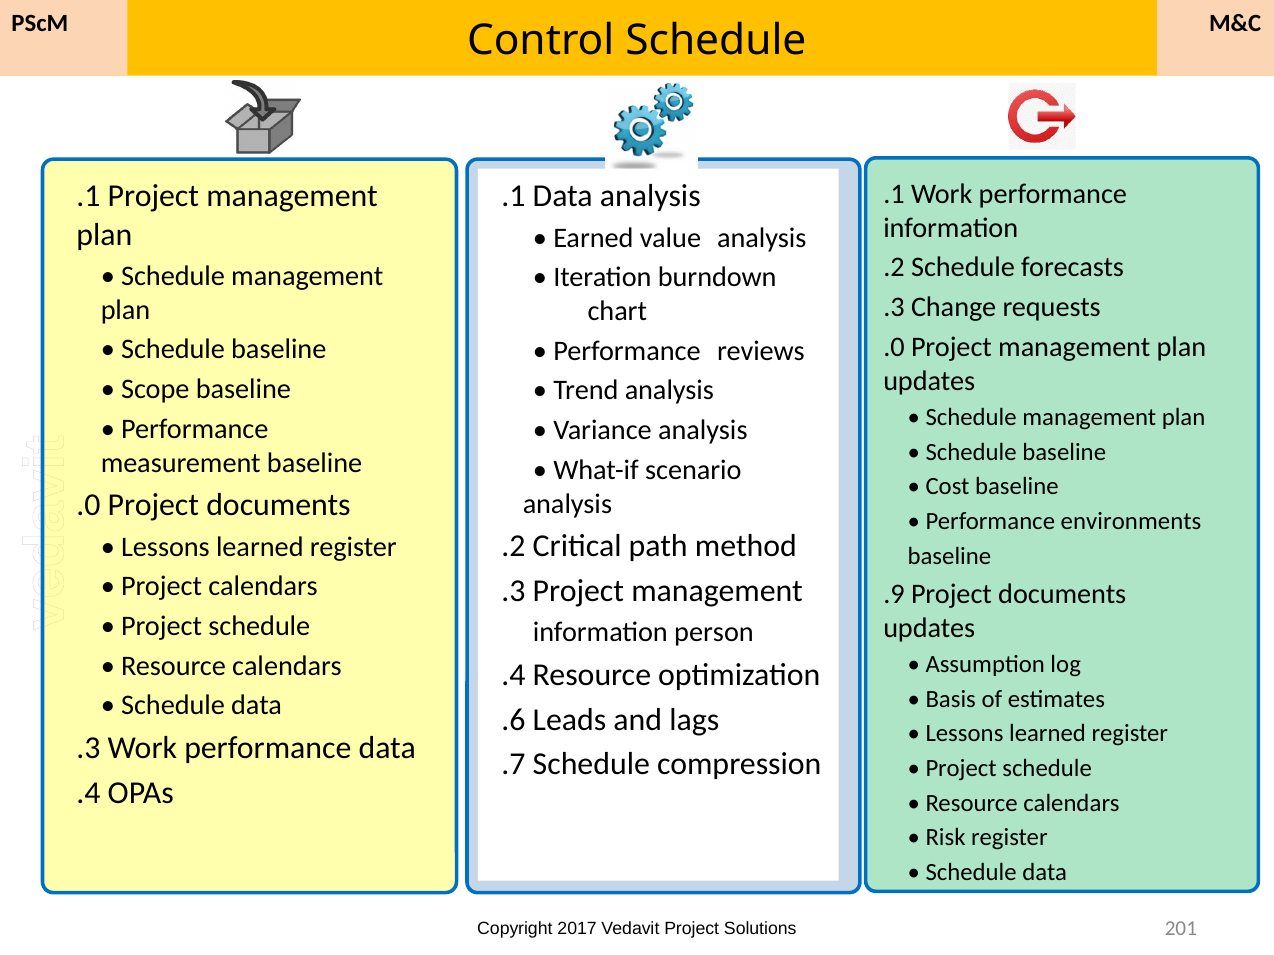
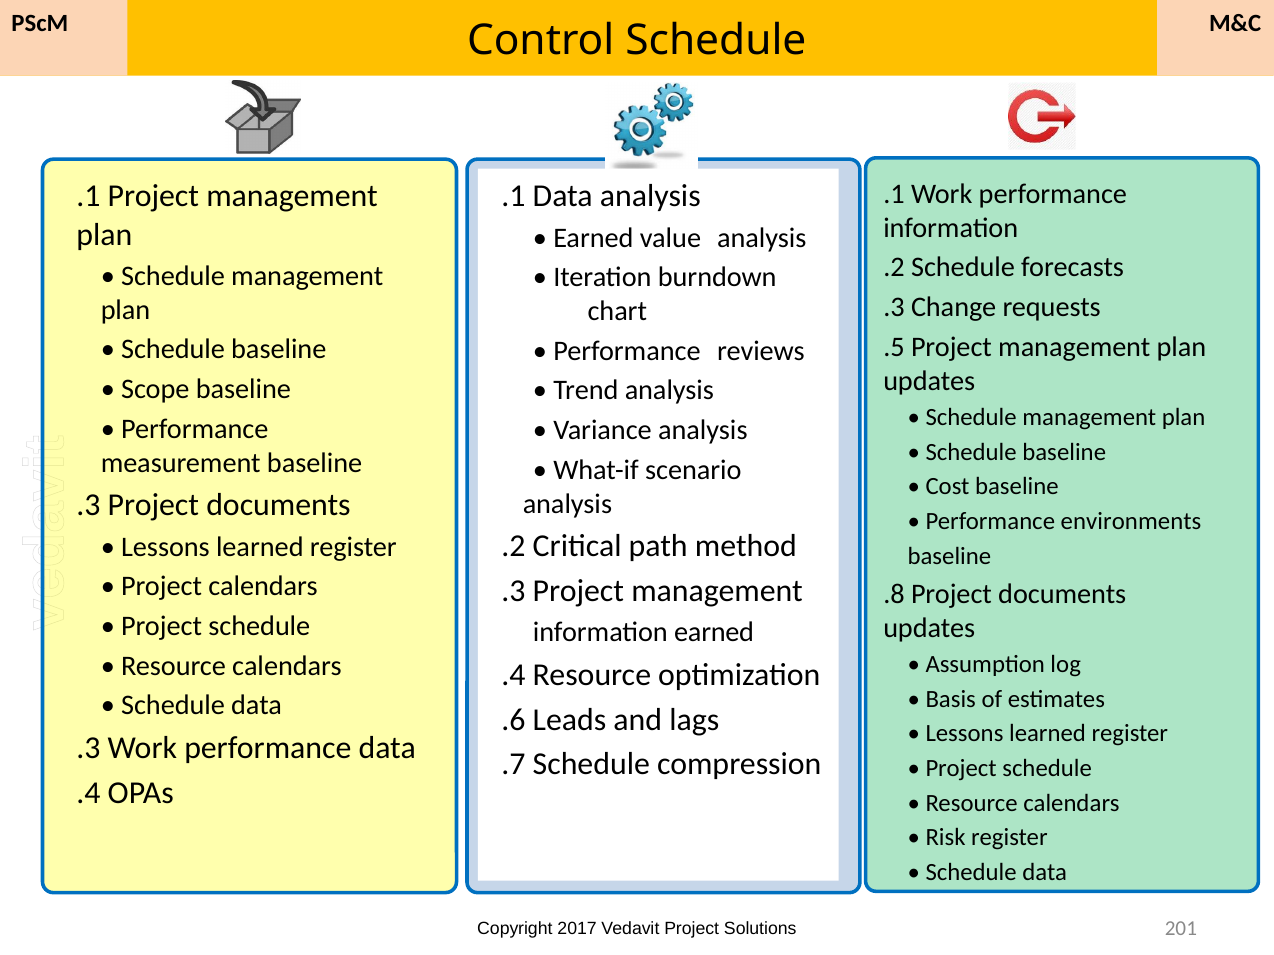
.0: .0 -> .5 (894, 347)
.0: .0 -> .3 (88, 506)
.9: .9 -> .8 (894, 594)
information person: person -> earned (714, 633)
